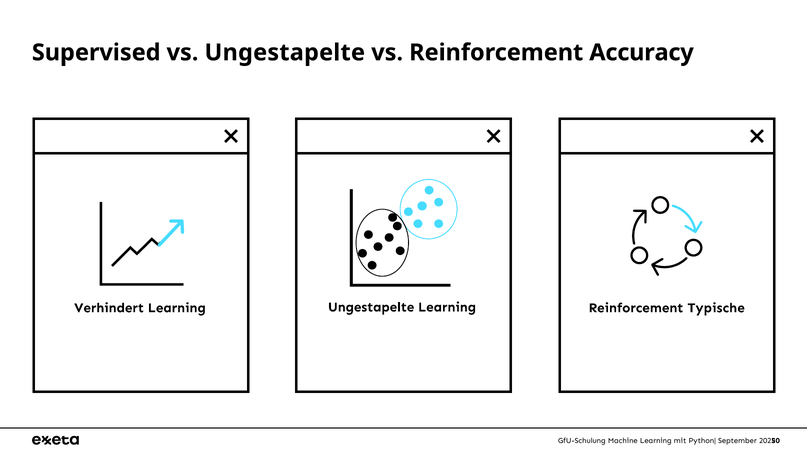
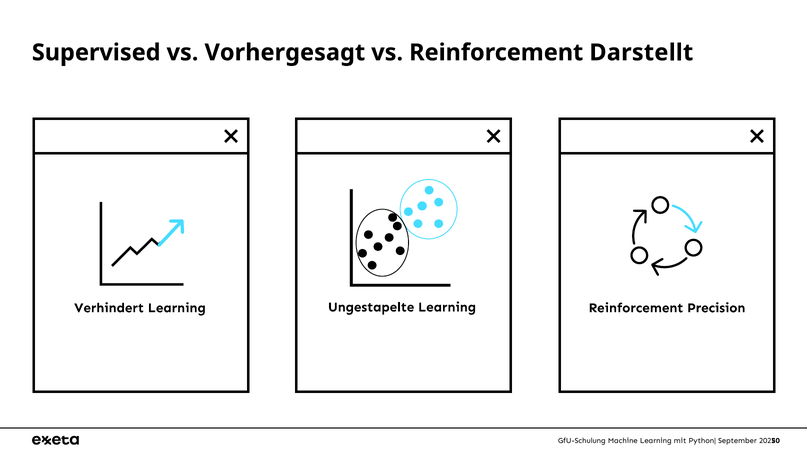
vs Ungestapelte: Ungestapelte -> Vorhergesagt (285, 53)
Accuracy: Accuracy -> Darstellt (641, 53)
Typische: Typische -> Precision (716, 308)
